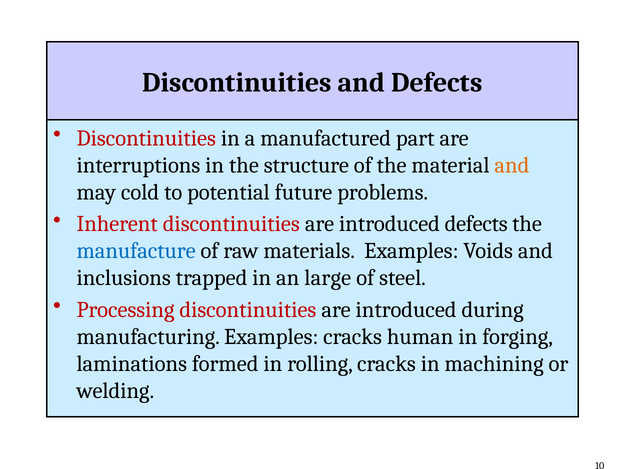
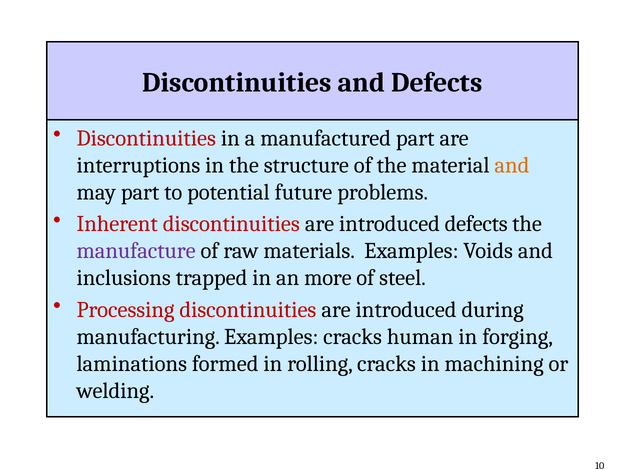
may cold: cold -> part (140, 192)
manufacture colour: blue -> purple (136, 251)
large: large -> more (328, 278)
